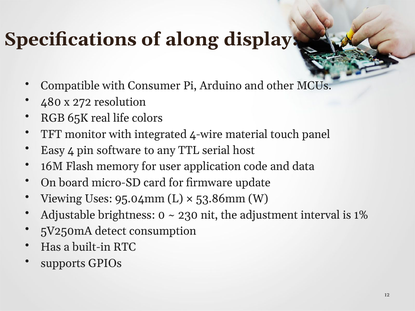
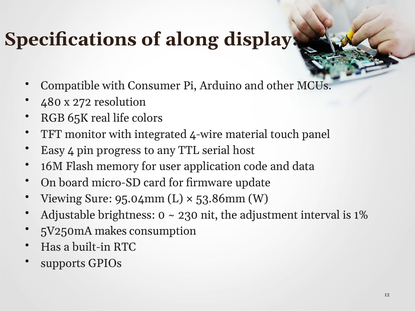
software: software -> progress (119, 150)
Uses: Uses -> Sure (98, 199)
detect: detect -> makes (111, 231)
